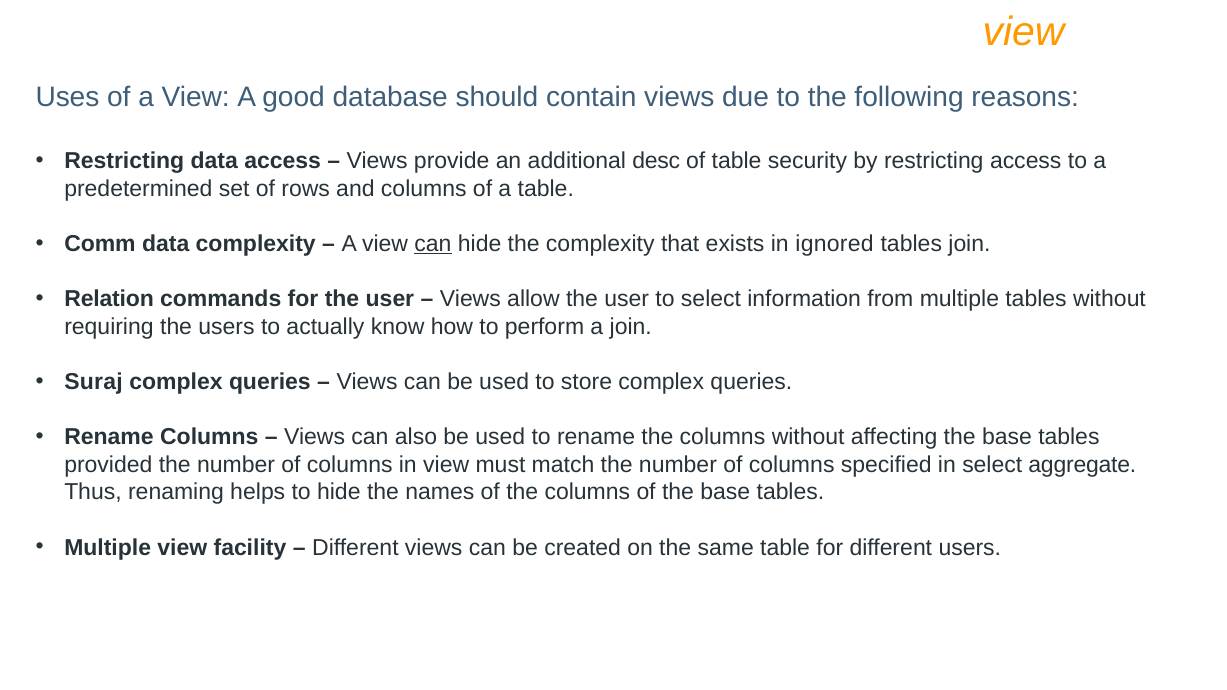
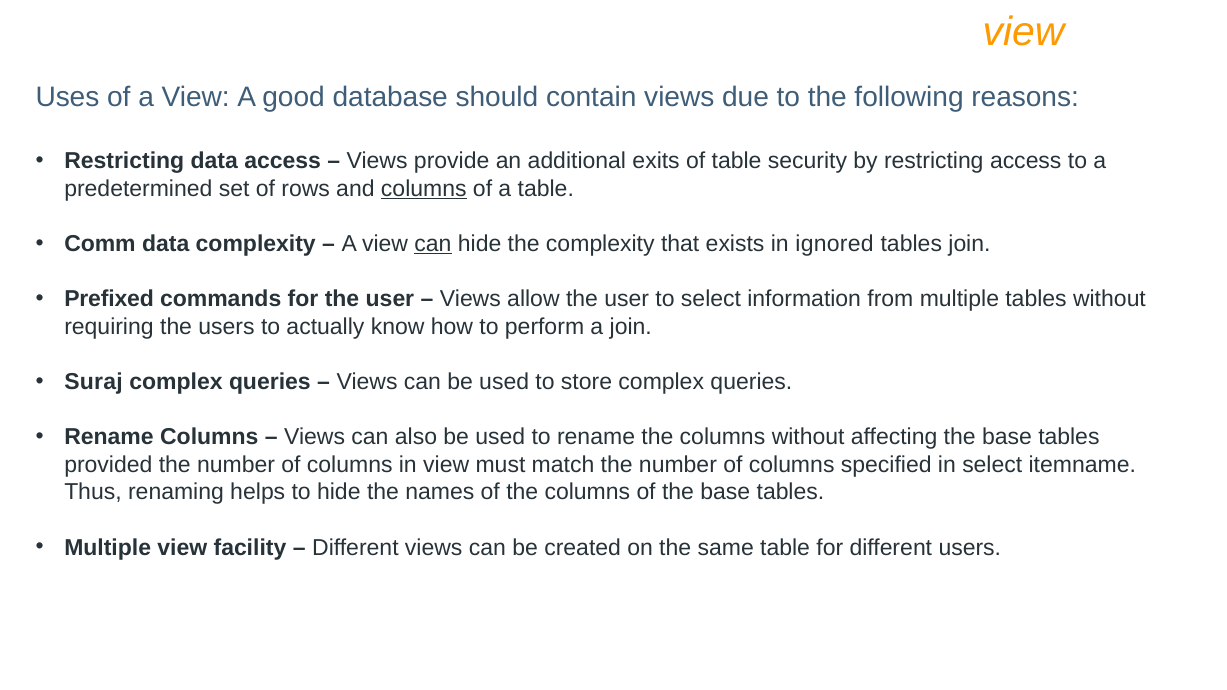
desc: desc -> exits (656, 161)
columns underline: none -> present (424, 189)
Relation: Relation -> Prefixed (109, 299)
aggregate: aggregate -> itemname (1082, 465)
